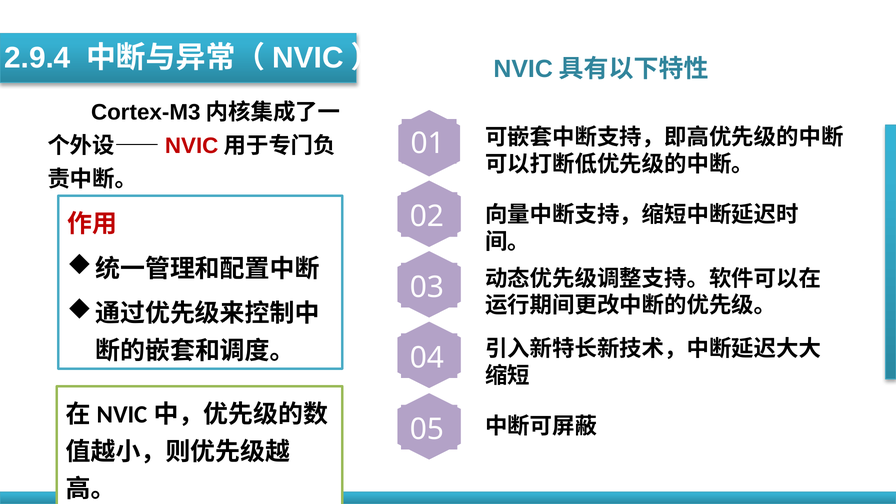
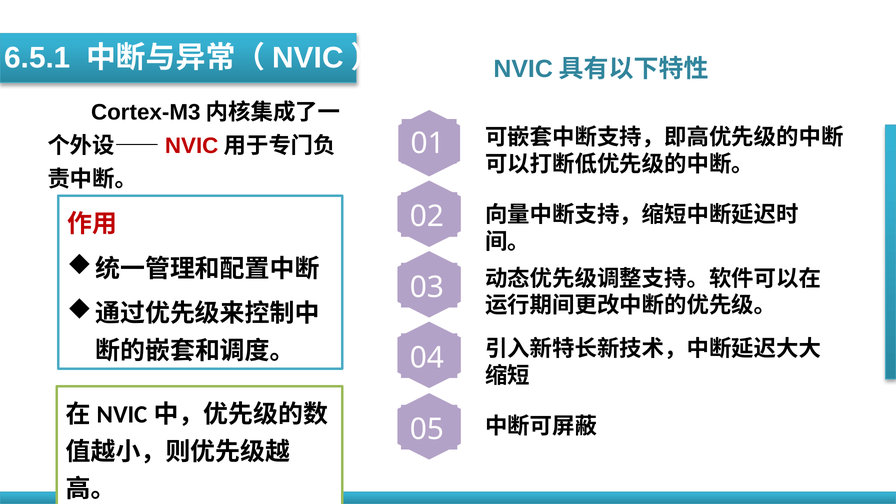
2.9.4: 2.9.4 -> 6.5.1 (37, 58)
